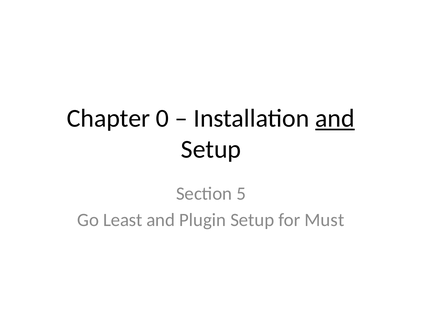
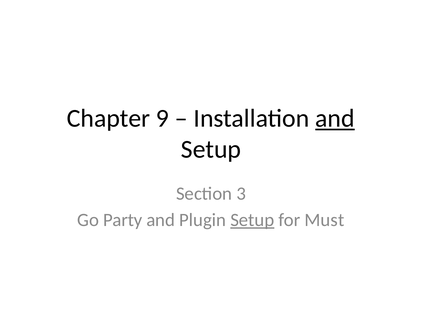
0: 0 -> 9 (163, 119)
5: 5 -> 3 (241, 194)
Least: Least -> Party (123, 220)
Setup underline: none -> present (252, 220)
